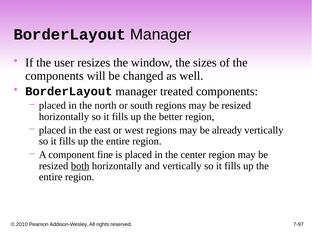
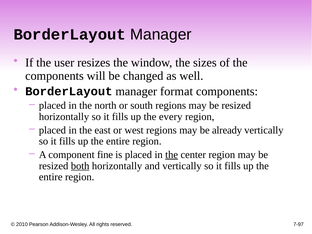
treated: treated -> format (177, 91)
better: better -> every (171, 117)
the underline: none -> present (172, 155)
